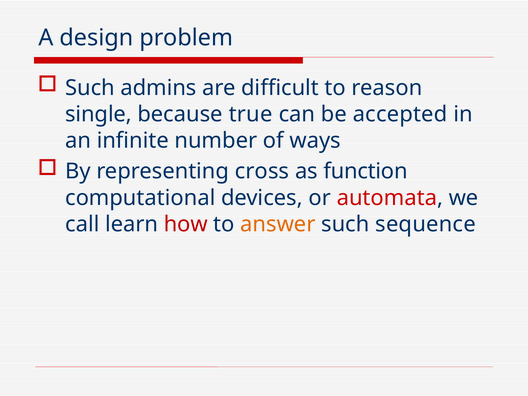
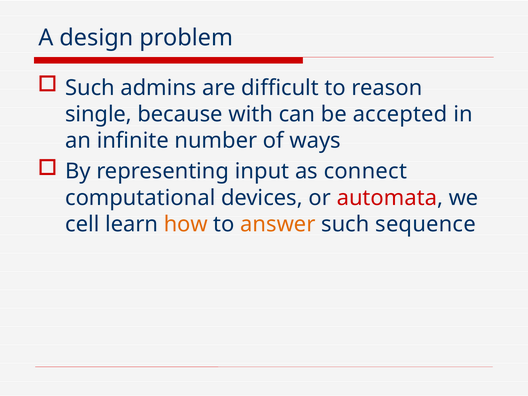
true: true -> with (251, 114)
cross: cross -> input (262, 171)
function: function -> connect (365, 171)
call: call -> cell (82, 224)
how colour: red -> orange (186, 224)
